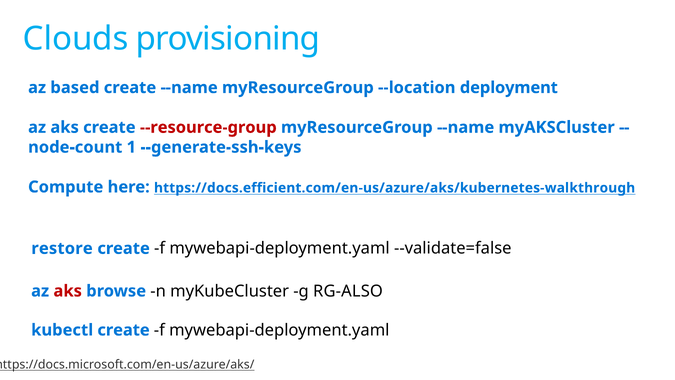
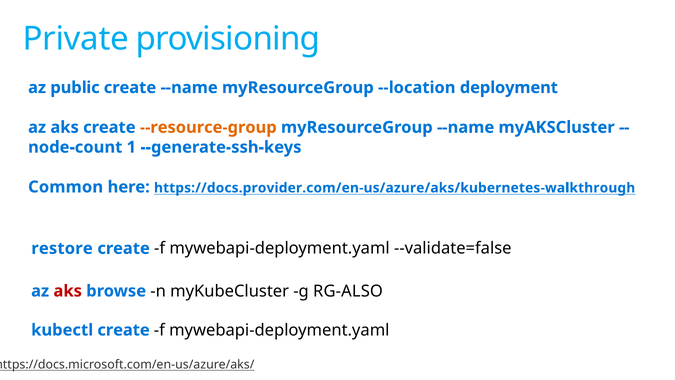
Clouds: Clouds -> Private (76, 39)
based: based -> public (75, 88)
--resource-group colour: red -> orange (208, 127)
Compute: Compute -> Common (66, 187)
https://docs.efficient.com/en-us/azure/aks/kubernetes-walkthrough: https://docs.efficient.com/en-us/azure/aks/kubernetes-walkthrough -> https://docs.provider.com/en-us/azure/aks/kubernetes-walkthrough (395, 188)
